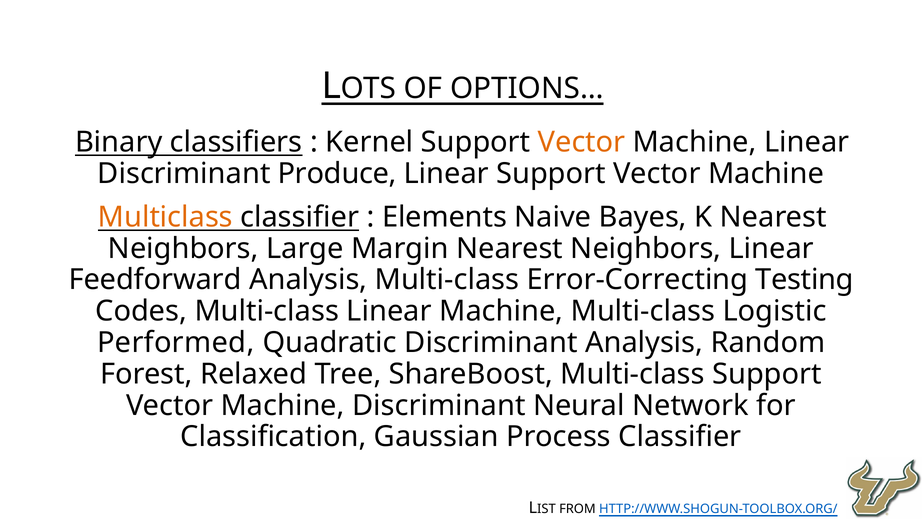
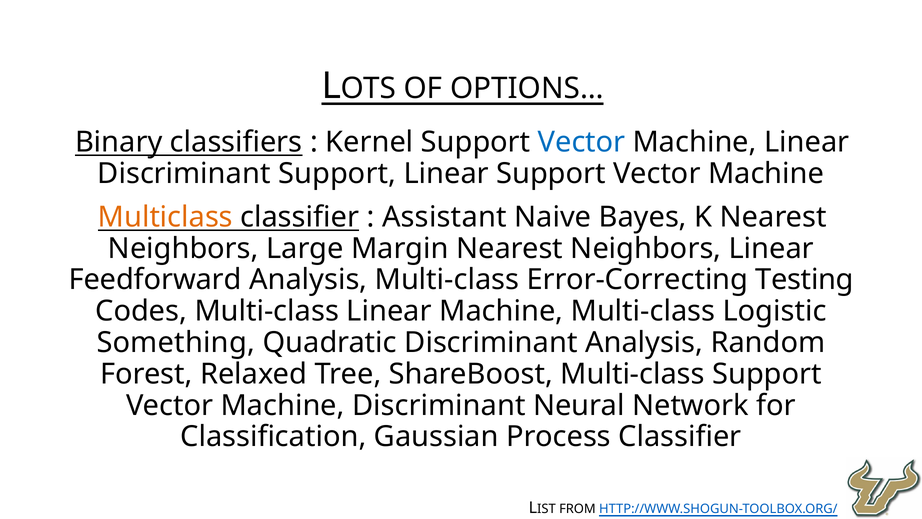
Vector colour: orange -> blue (582, 142)
Discriminant Produce: Produce -> Support (337, 173)
Elements: Elements -> Assistant (444, 217)
Performed: Performed -> Something (176, 342)
